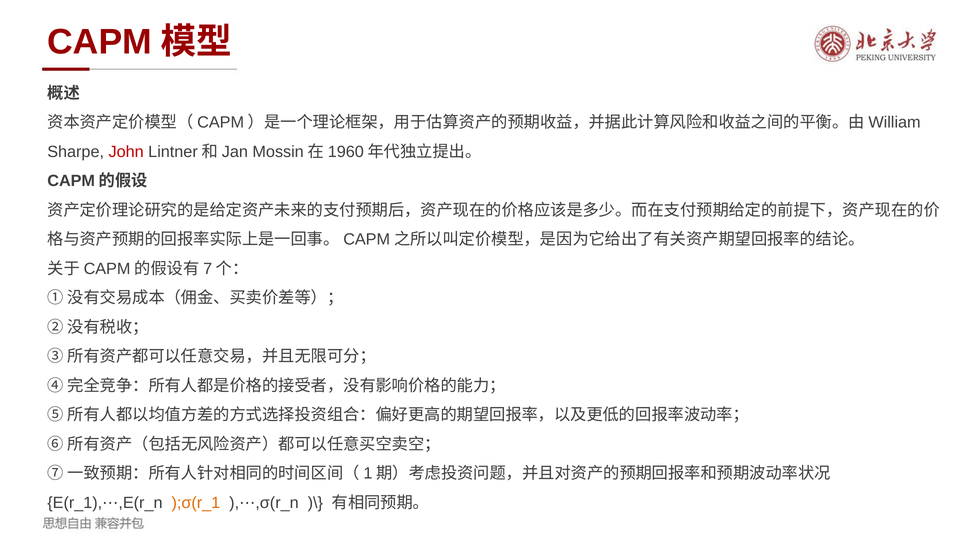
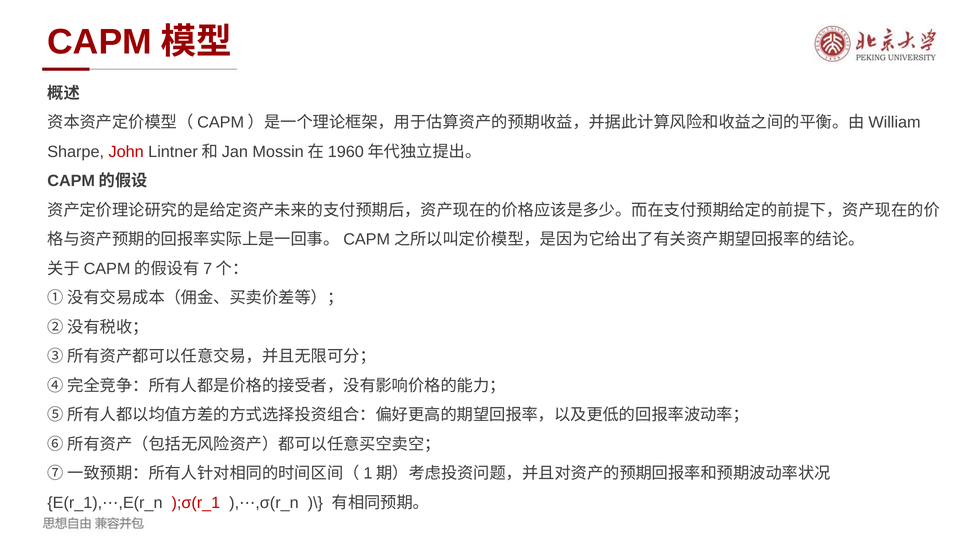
);σ(r_1 colour: orange -> red (196, 503)
